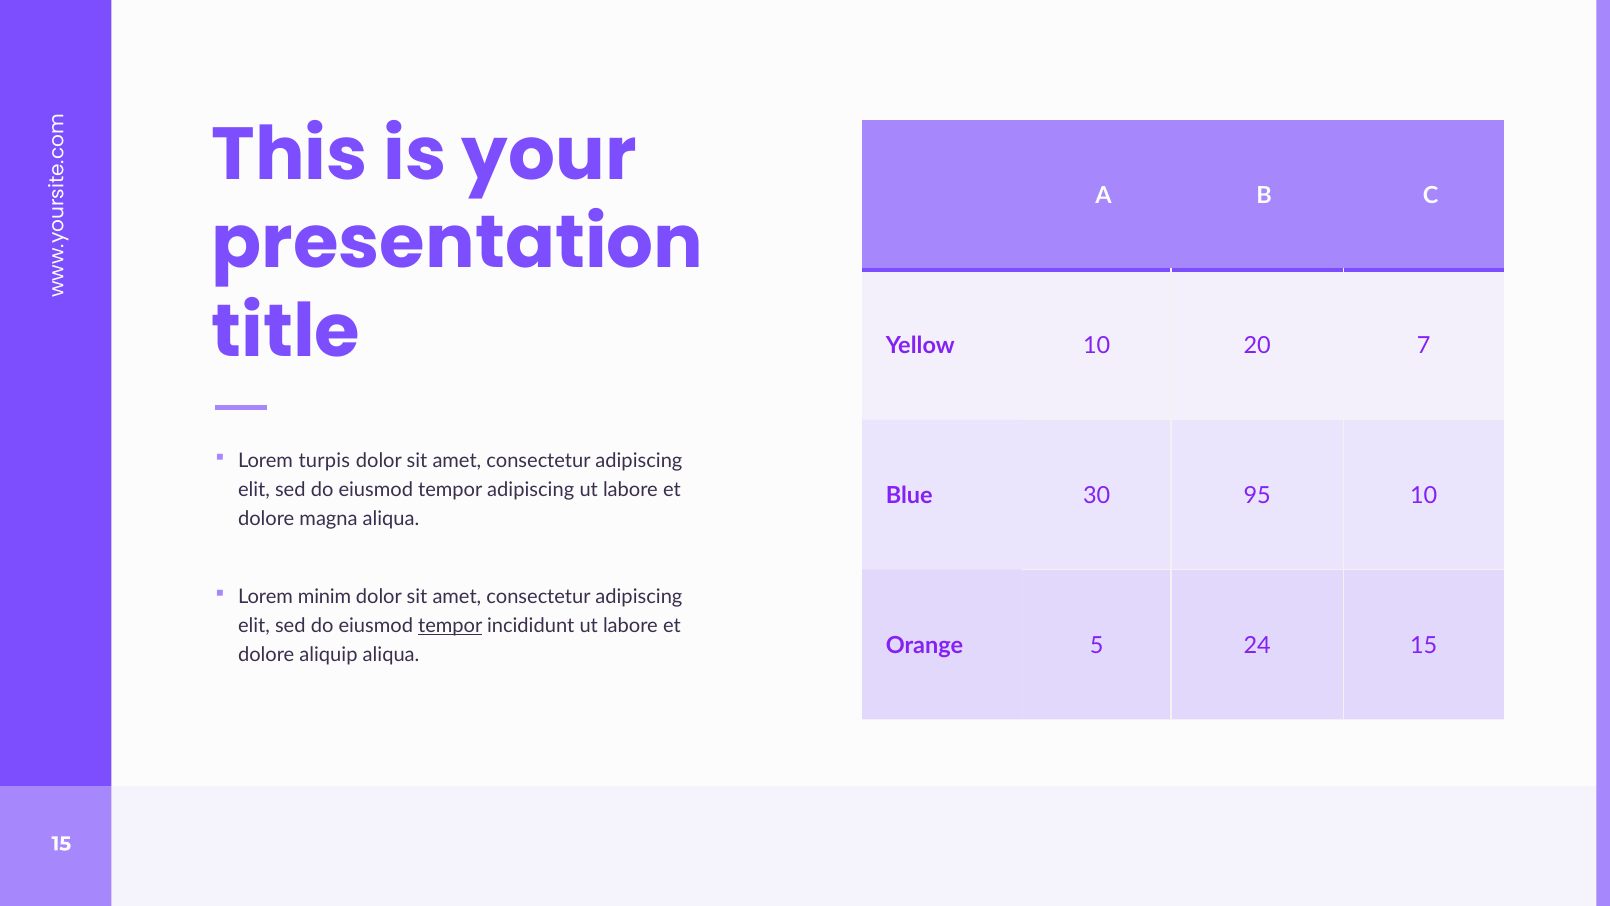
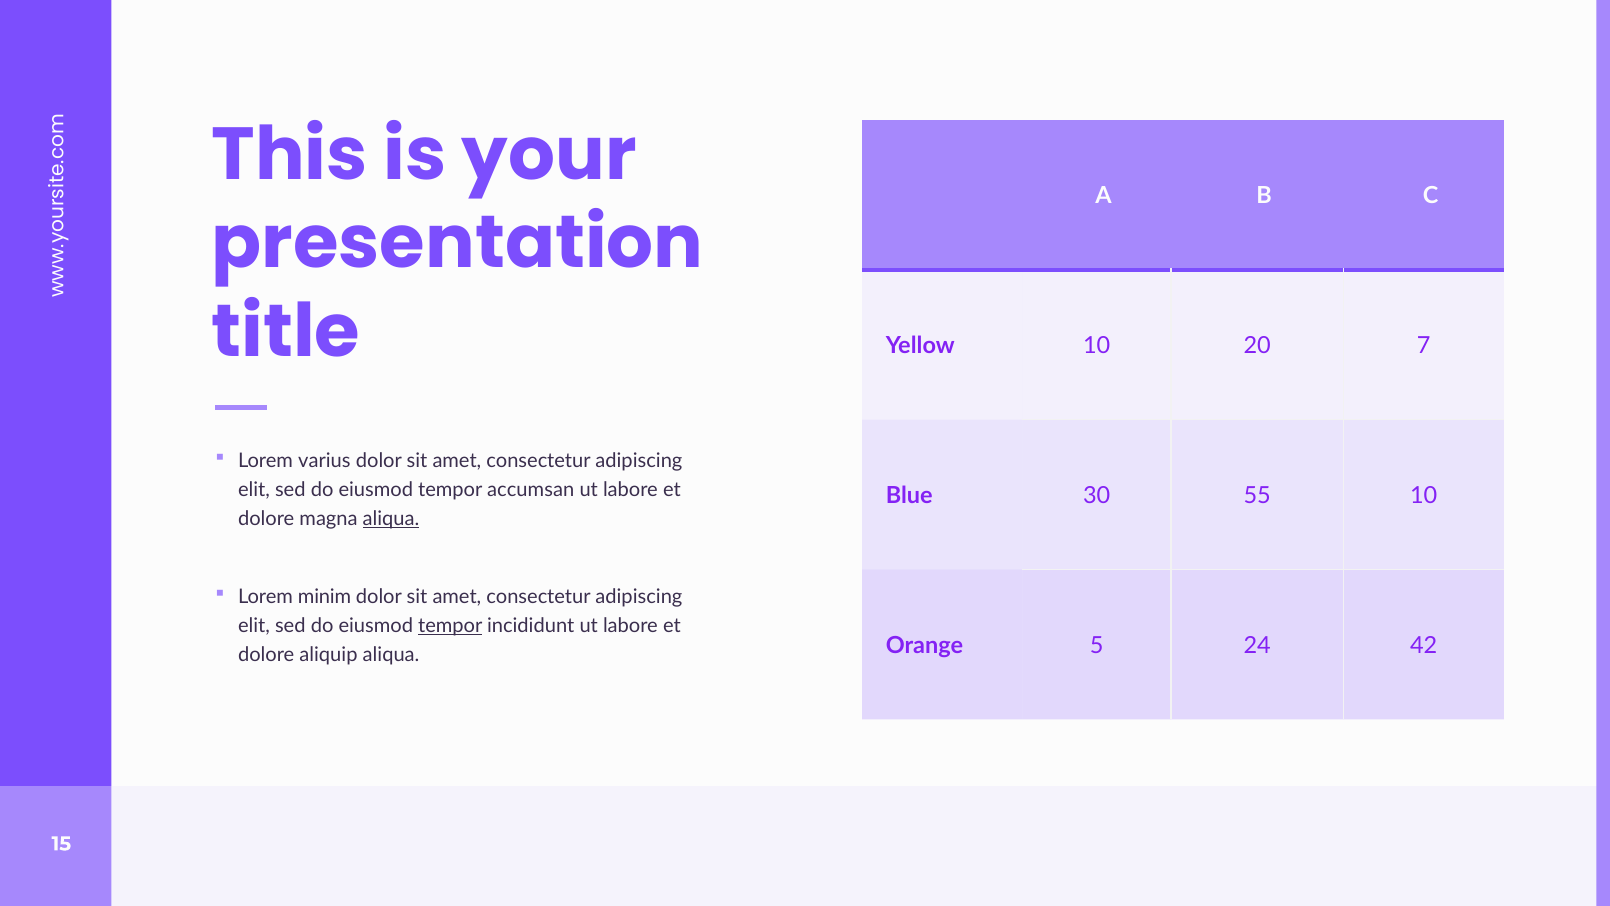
turpis: turpis -> varius (324, 461)
tempor adipiscing: adipiscing -> accumsan (531, 490)
95: 95 -> 55 (1257, 496)
aliqua underline: none -> present (391, 519)
24 15: 15 -> 42 (1424, 645)
